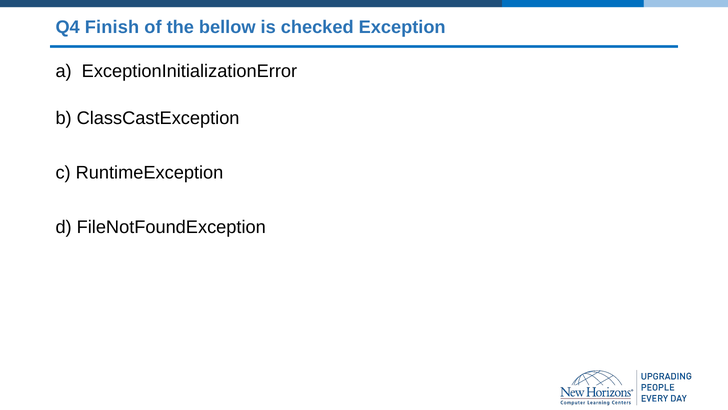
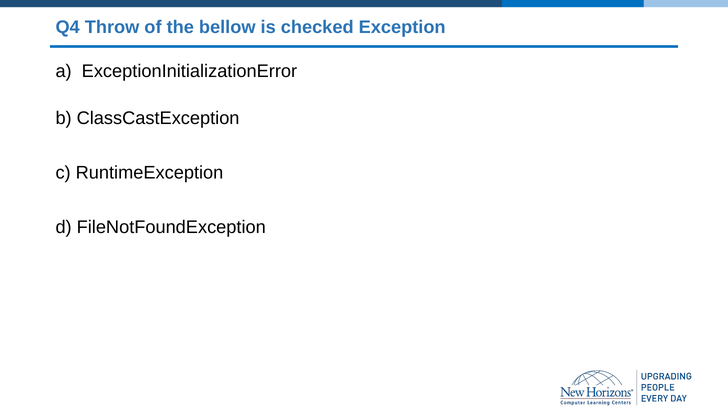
Finish: Finish -> Throw (112, 27)
